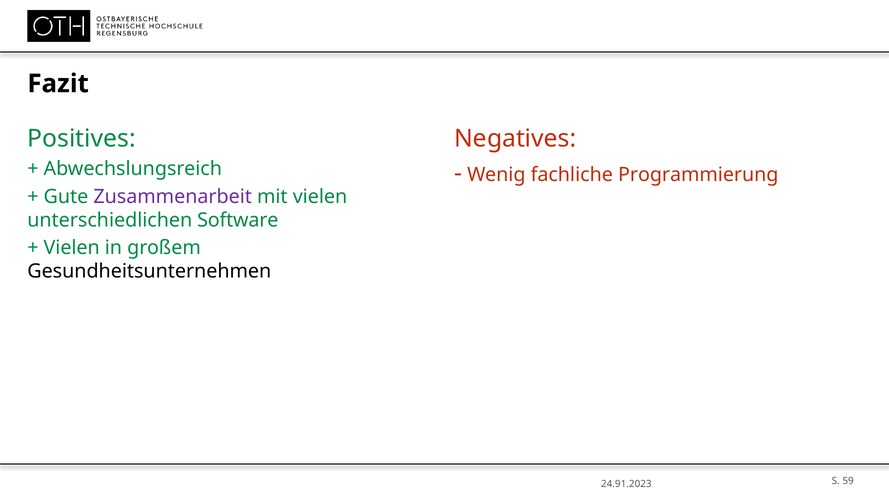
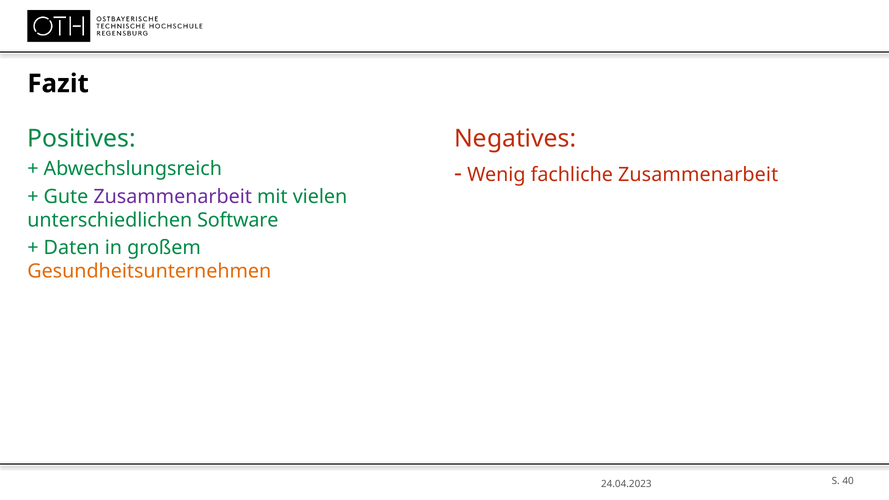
fachliche Programmierung: Programmierung -> Zusammenarbeit (698, 175)
Vielen: Vielen -> Daten (72, 248)
Gesundheitsunternehmen colour: black -> orange (149, 271)
24.91.2023: 24.91.2023 -> 24.04.2023 (626, 484)
59: 59 -> 40 (848, 481)
